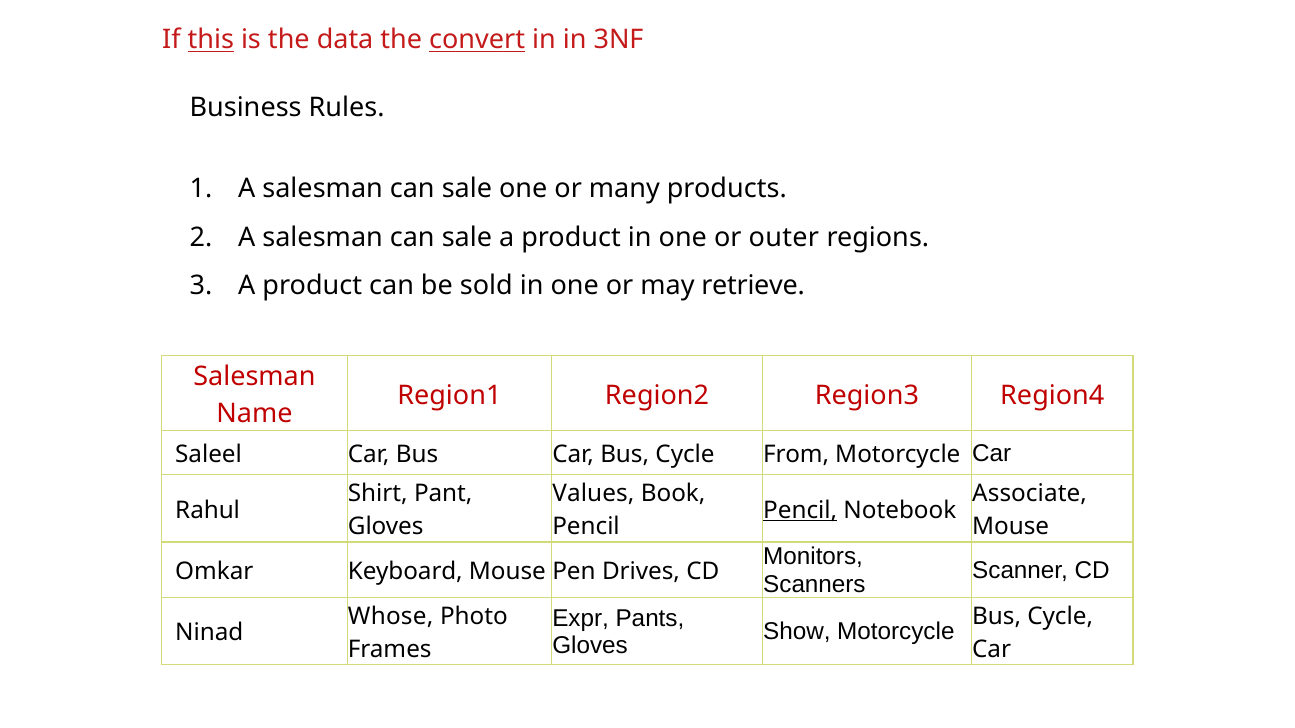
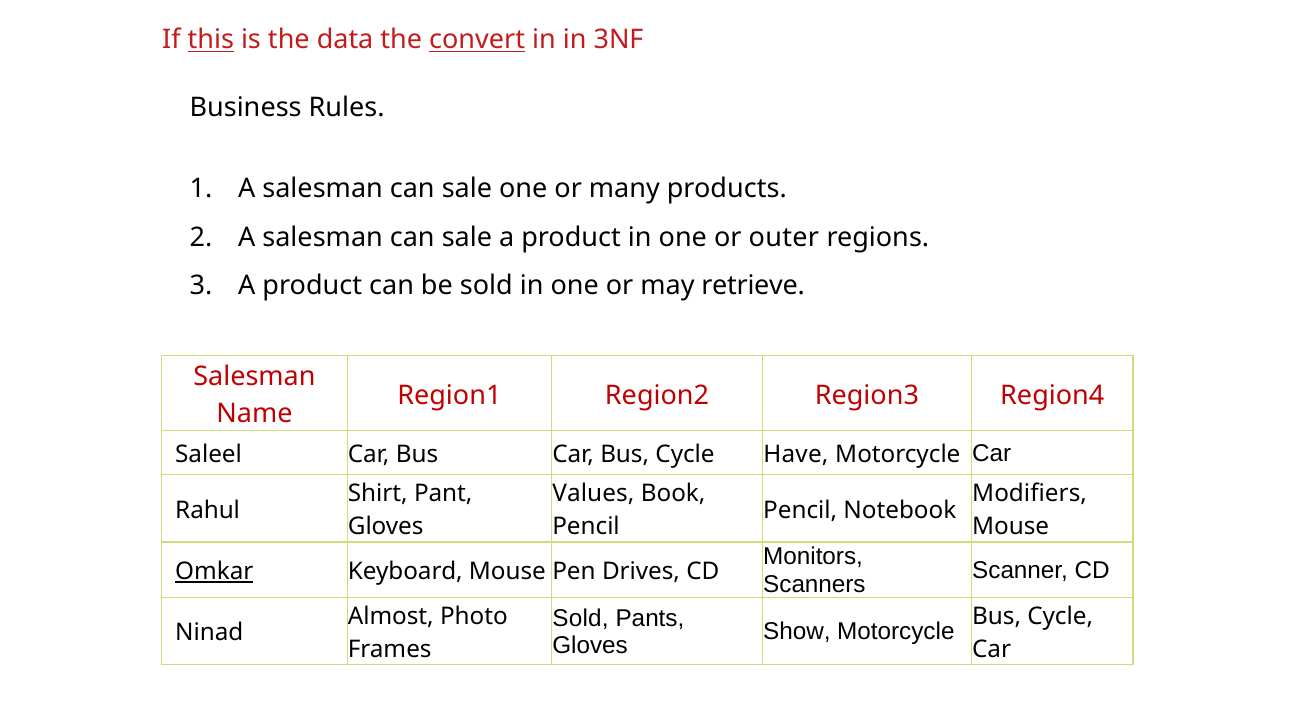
From: From -> Have (796, 455)
Associate: Associate -> Modifiers (1030, 494)
Pencil underline: present -> none (800, 511)
Omkar underline: none -> present (214, 572)
Expr: Expr -> Sold (580, 619)
Whose: Whose -> Almost (391, 617)
